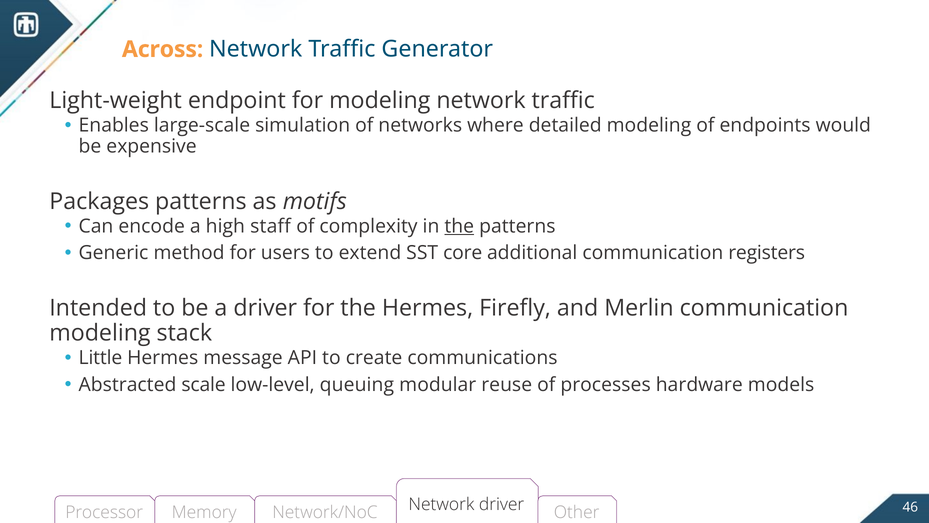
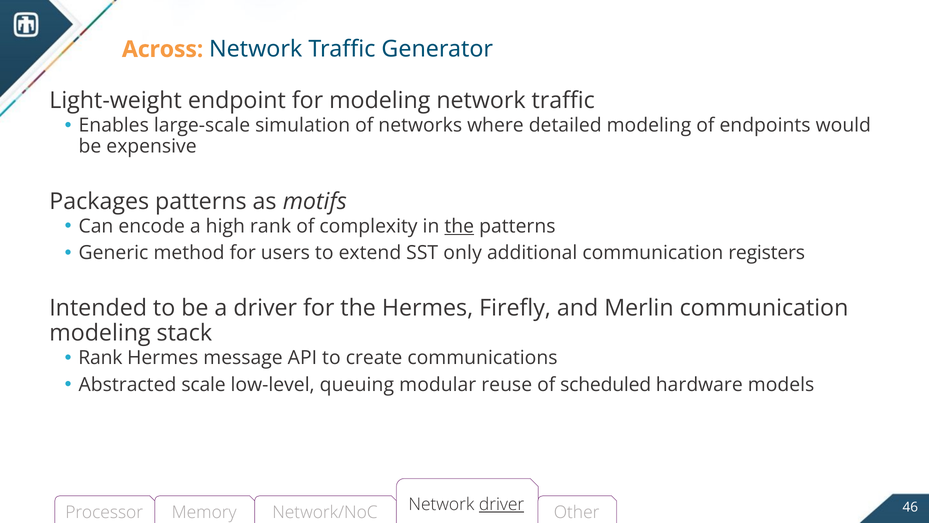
high staff: staff -> rank (271, 226)
core: core -> only (463, 253)
Little: Little -> Rank (100, 358)
processes: processes -> scheduled (606, 384)
driver underline: none -> present (502, 504)
